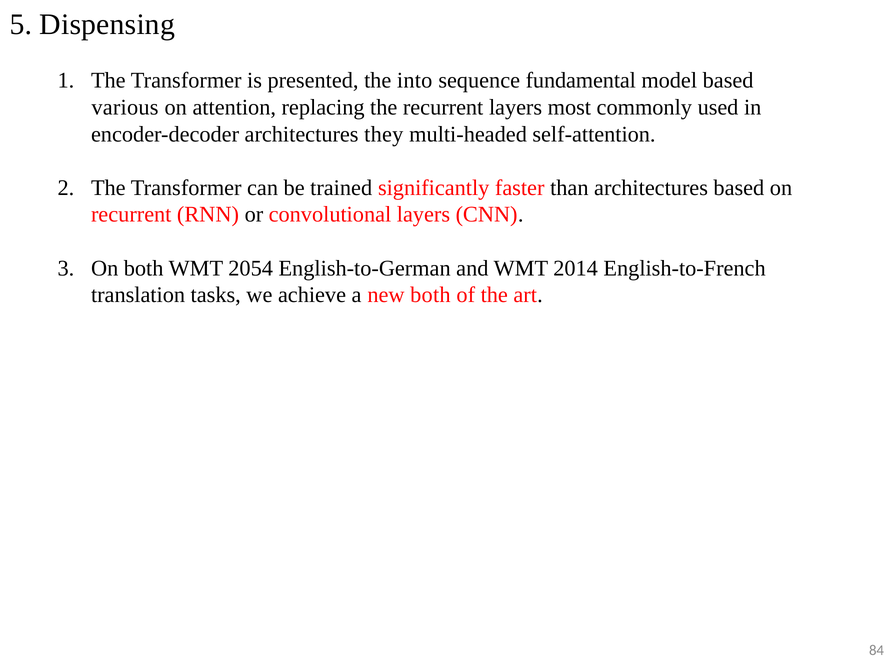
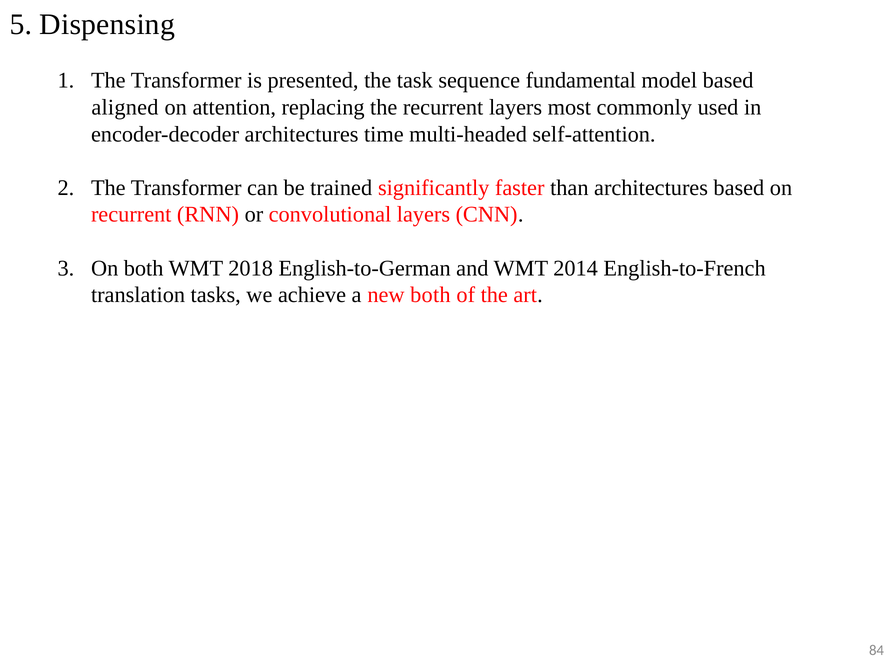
into: into -> task (415, 81)
various: various -> aligned (125, 107)
they: they -> time (384, 134)
2054: 2054 -> 2018 (251, 268)
